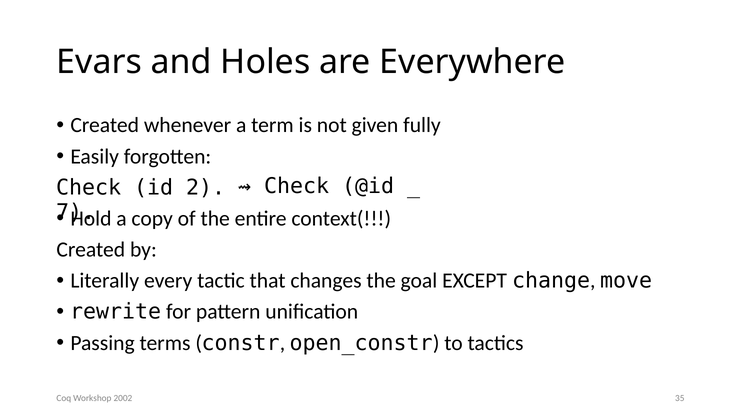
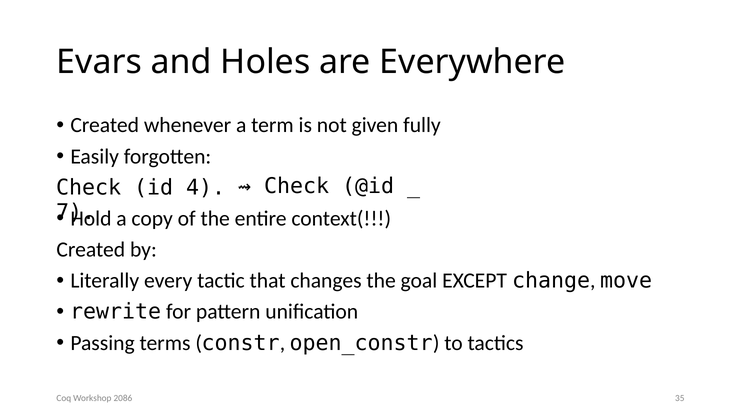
2: 2 -> 4 (206, 187)
2002: 2002 -> 2086 (123, 398)
